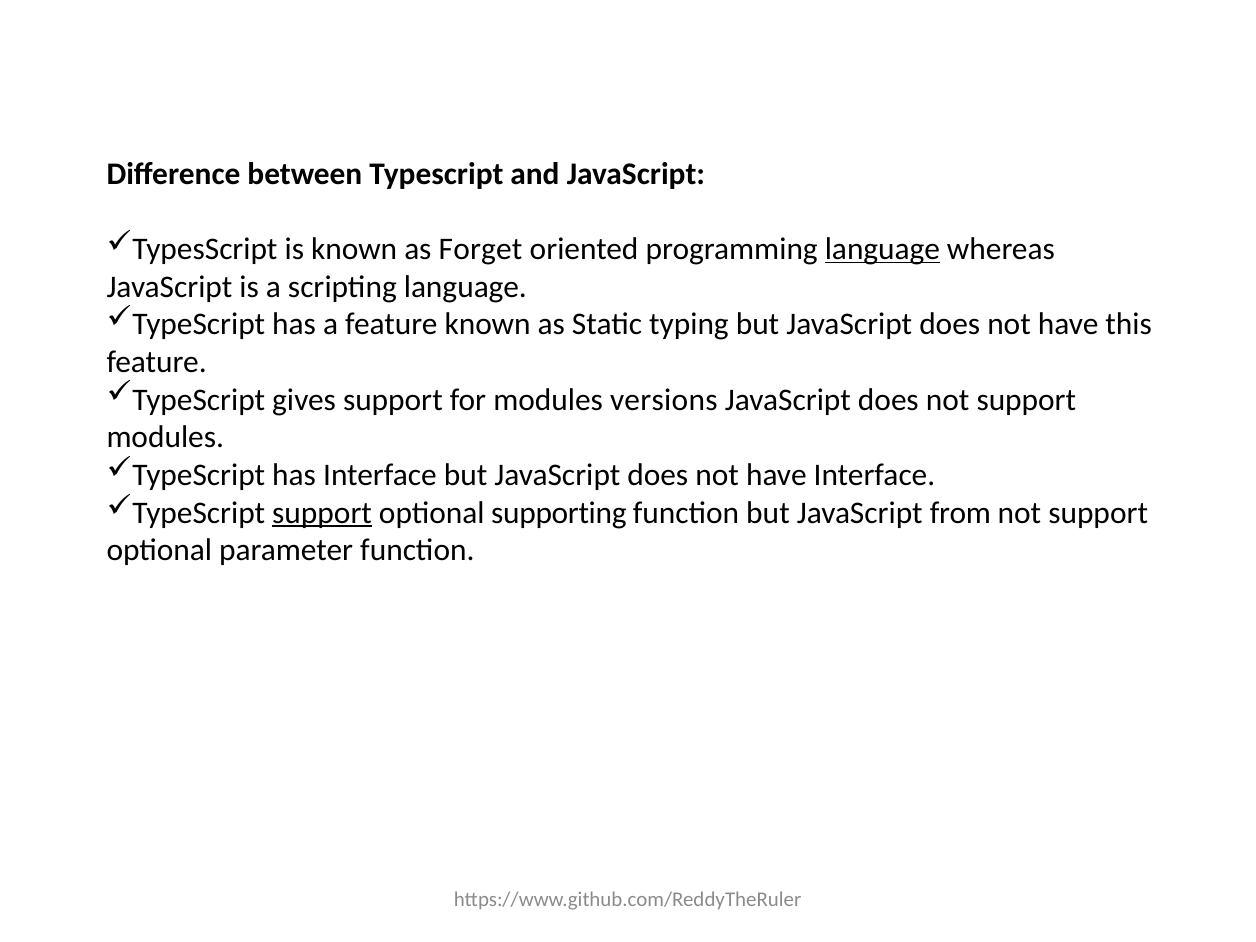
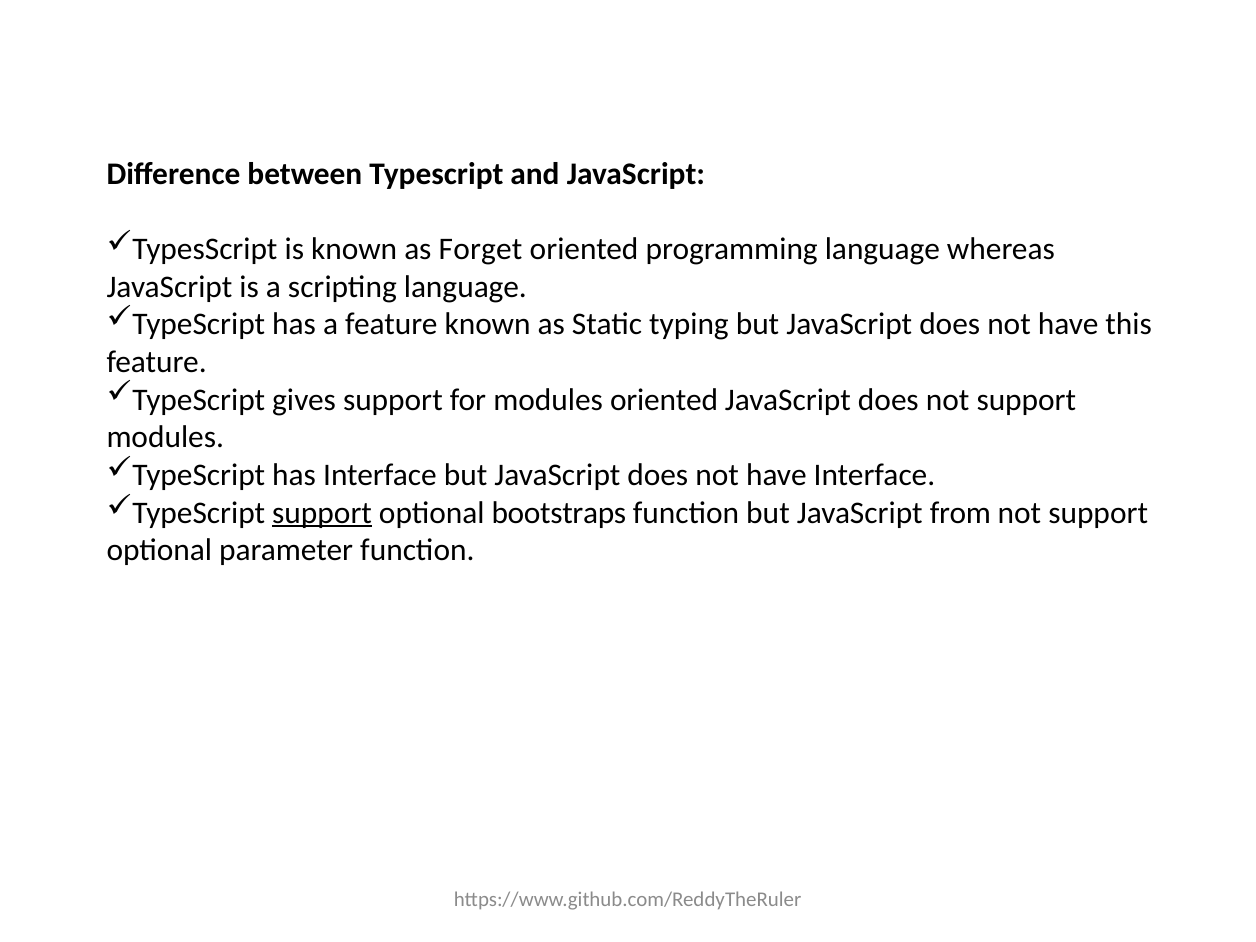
language underline: present -> none (882, 249)
modules versions: versions -> oriented (664, 400)
supporting: supporting -> bootstraps (559, 513)
